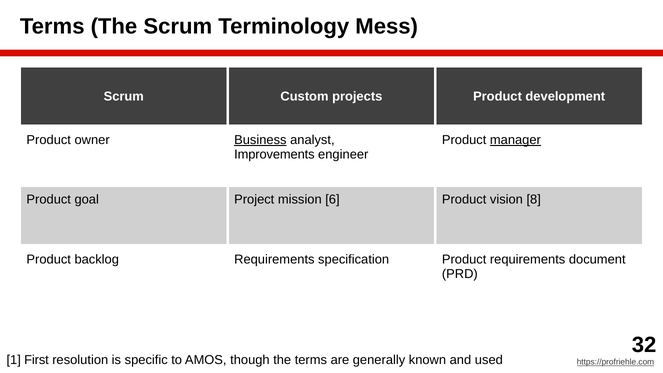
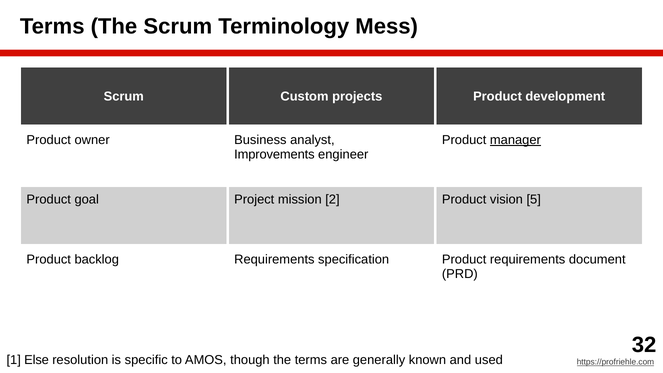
Business underline: present -> none (260, 140)
6: 6 -> 2 (332, 200)
8: 8 -> 5 (534, 200)
First: First -> Else (37, 360)
